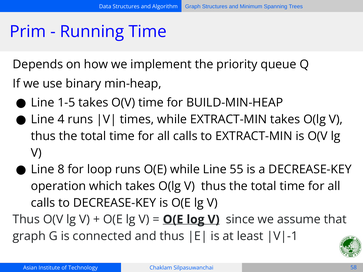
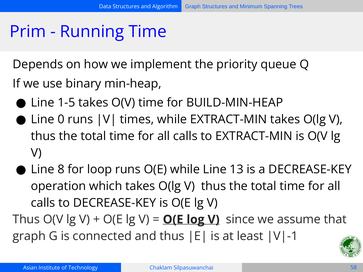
4: 4 -> 0 (61, 120)
55: 55 -> 13 (237, 170)
